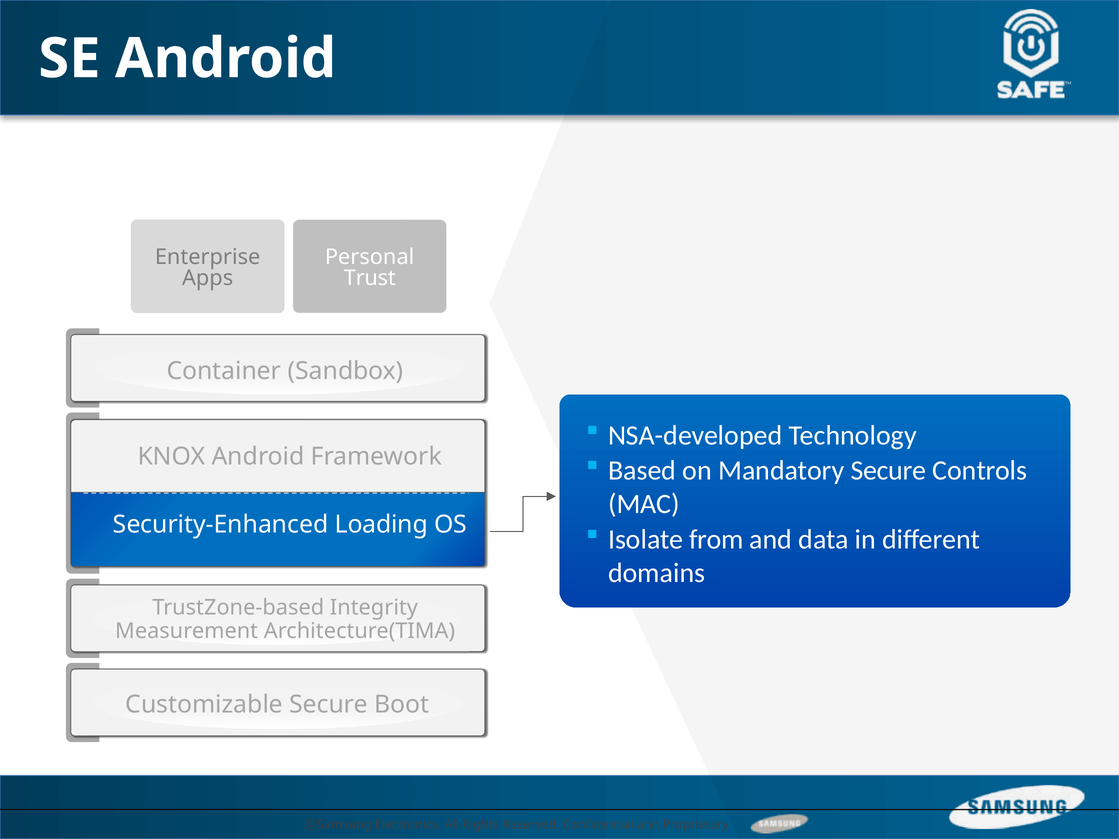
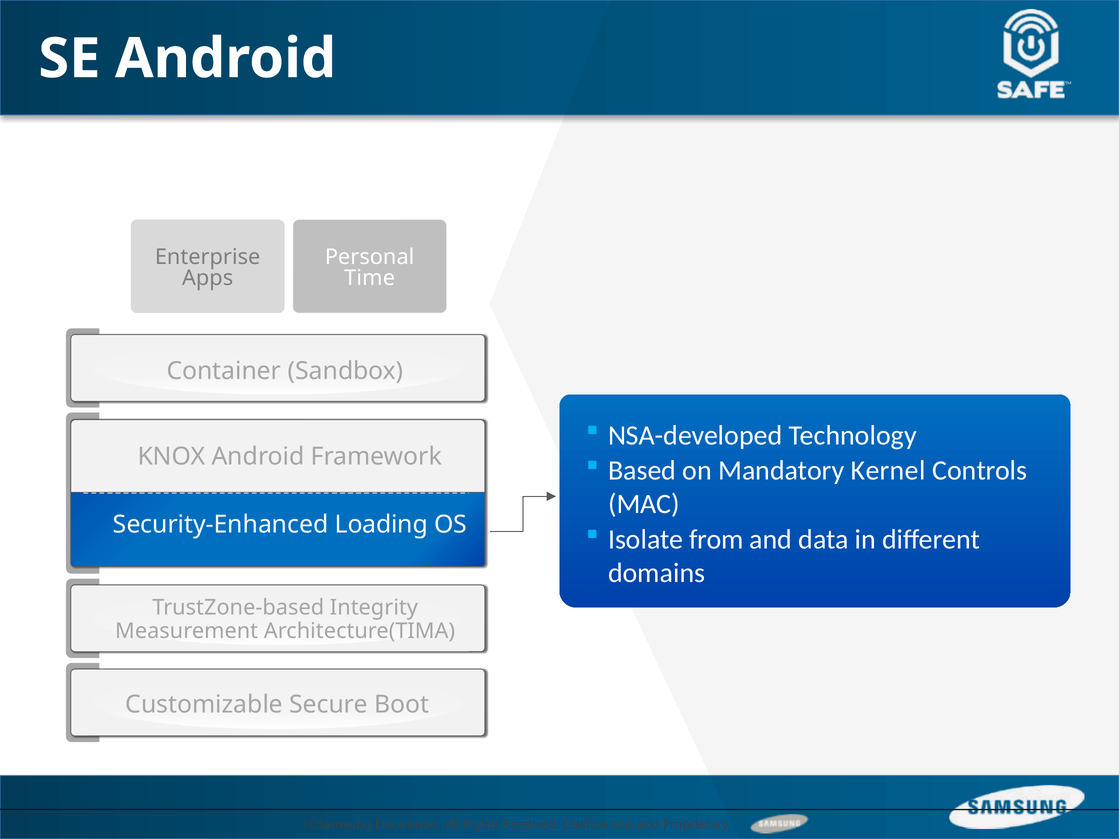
Trust: Trust -> Time (370, 278)
Mandatory Secure: Secure -> Kernel (888, 471)
